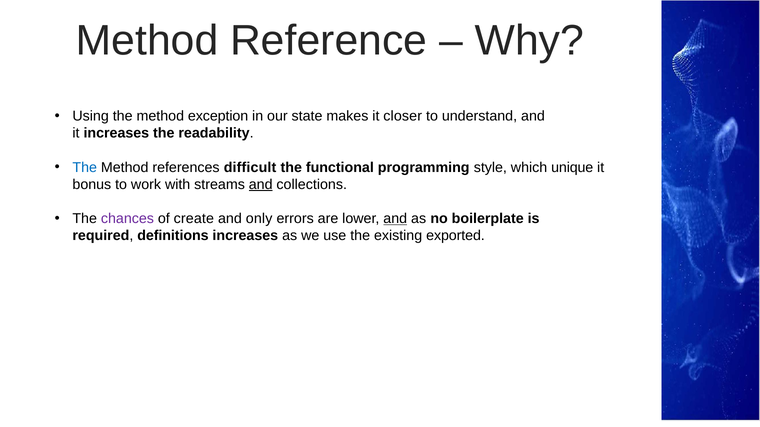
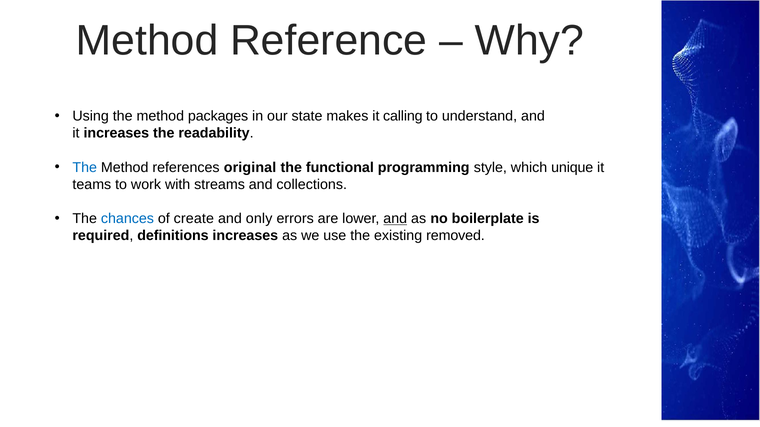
exception: exception -> packages (218, 116)
closer: closer -> calling (403, 116)
difficult: difficult -> original (250, 168)
bonus: bonus -> teams (92, 185)
and underline: present -> none (261, 185)
chances colour: purple -> blue (127, 219)
exported: exported -> removed (456, 236)
